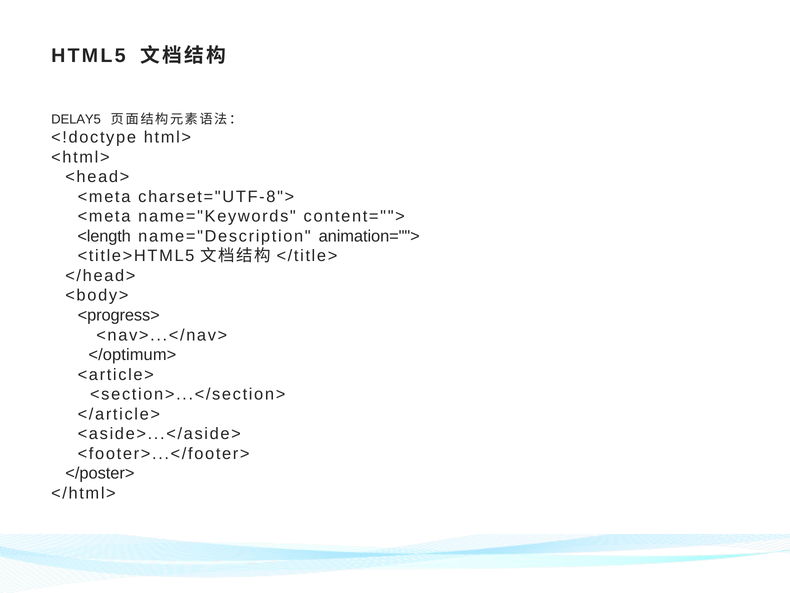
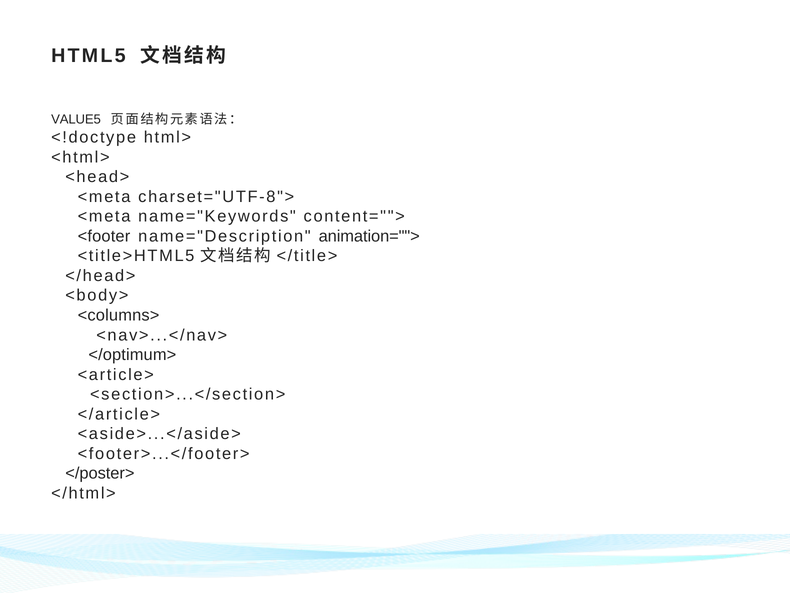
DELAY5: DELAY5 -> VALUE5 (76, 119)
<length: <length -> <footer (104, 236)
<progress>: <progress> -> <columns> (119, 315)
